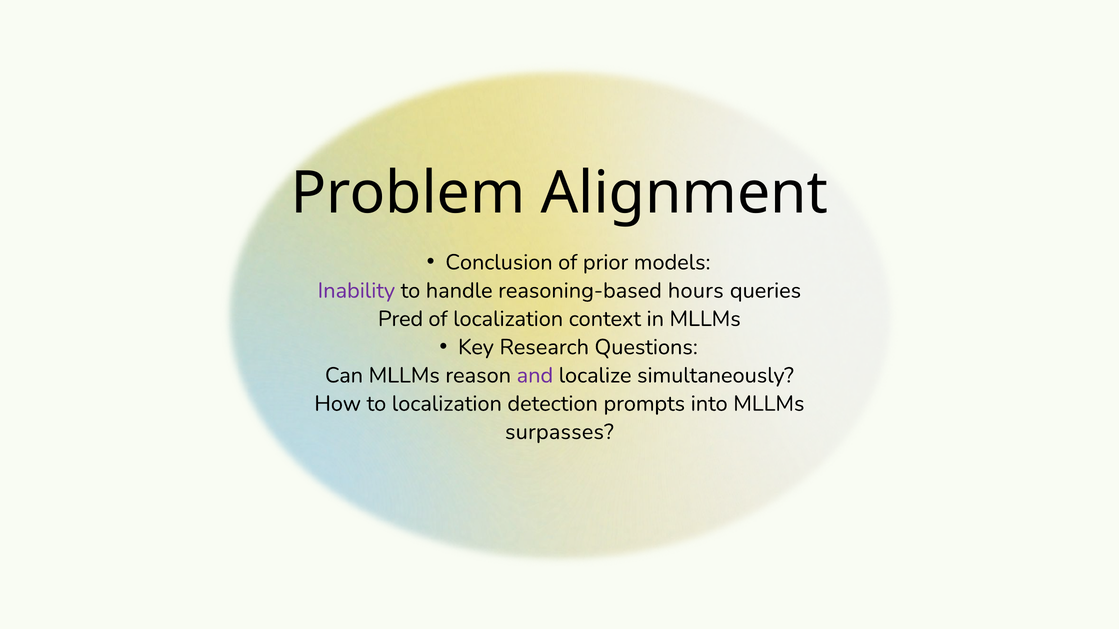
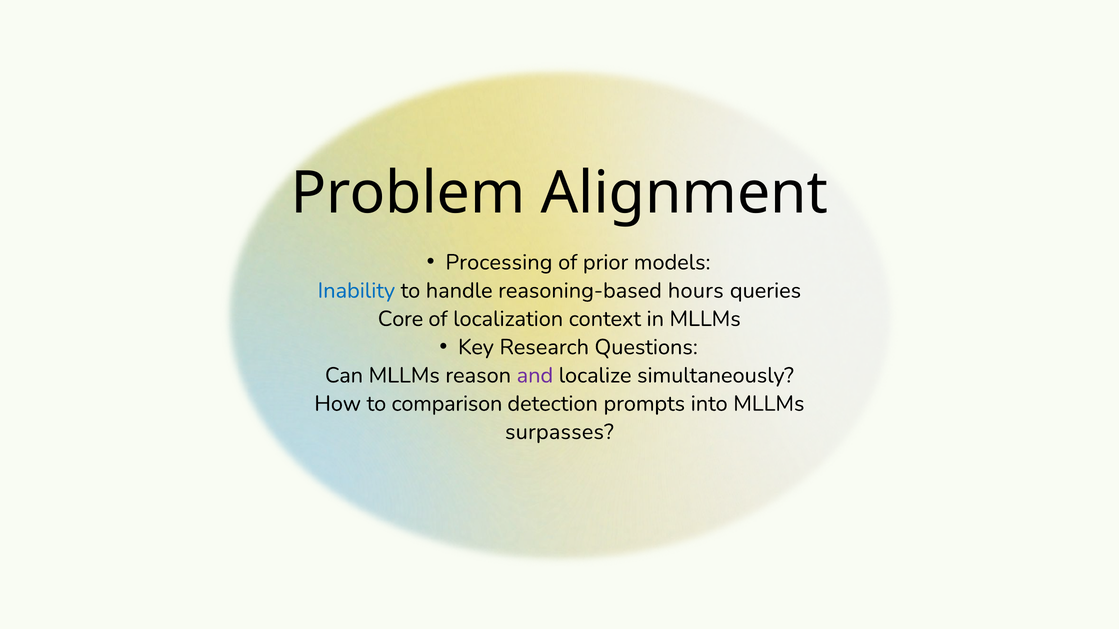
Conclusion: Conclusion -> Processing (499, 262)
Inability colour: purple -> blue (356, 291)
Pred: Pred -> Core (401, 319)
to localization: localization -> comparison (447, 404)
